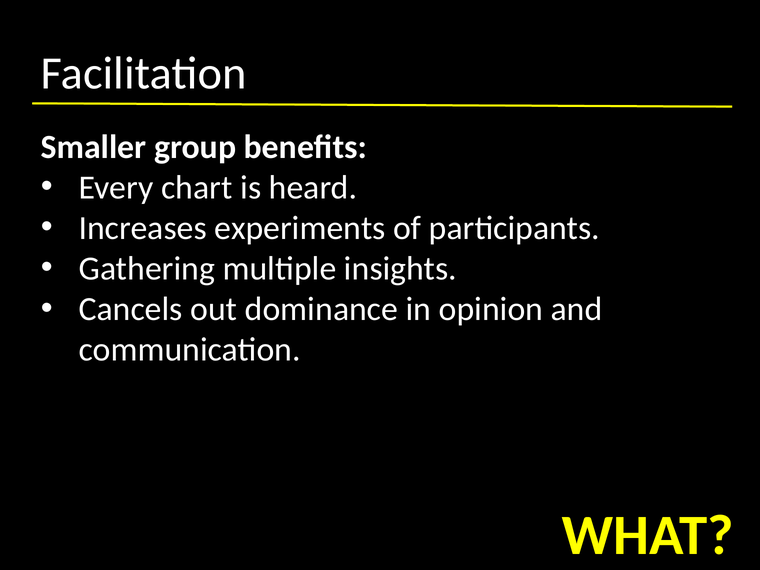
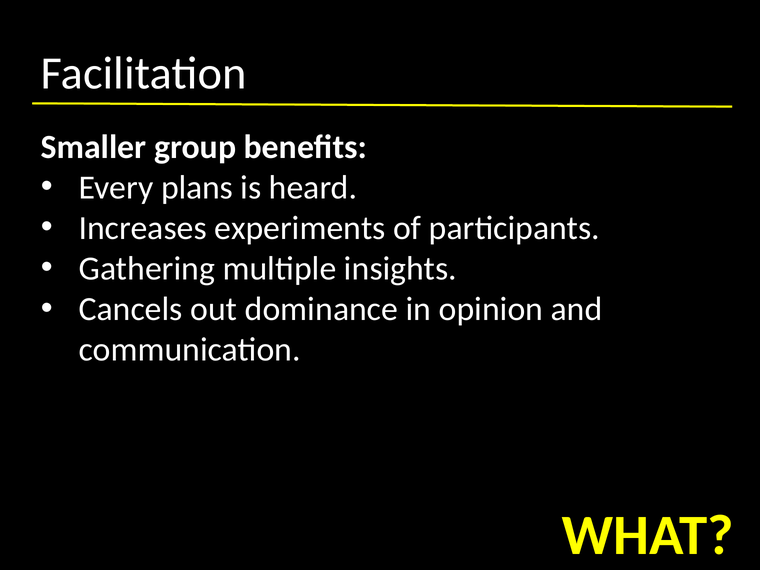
chart: chart -> plans (197, 187)
